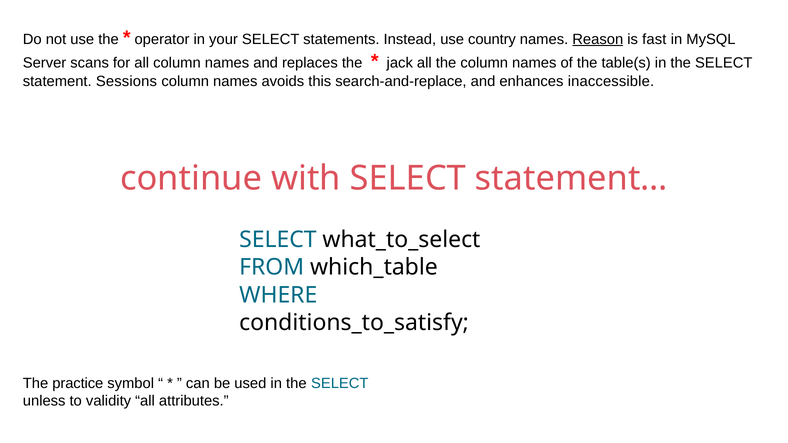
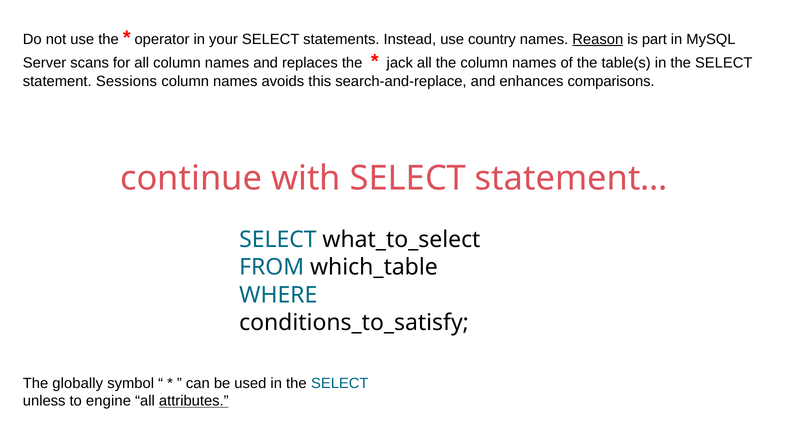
fast: fast -> part (654, 39)
inaccessible: inaccessible -> comparisons (611, 82)
practice: practice -> globally (78, 383)
validity: validity -> engine (108, 401)
attributes underline: none -> present (194, 401)
